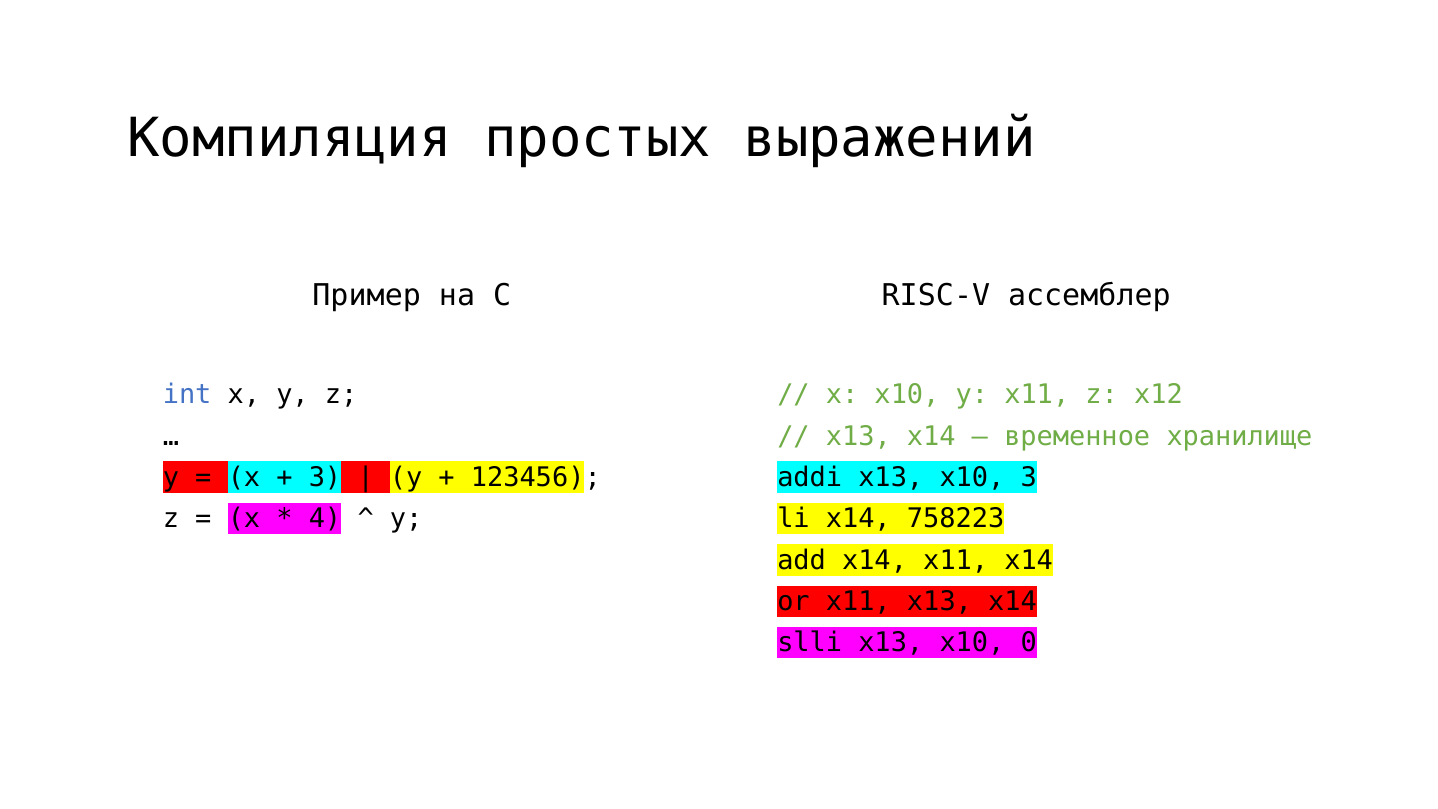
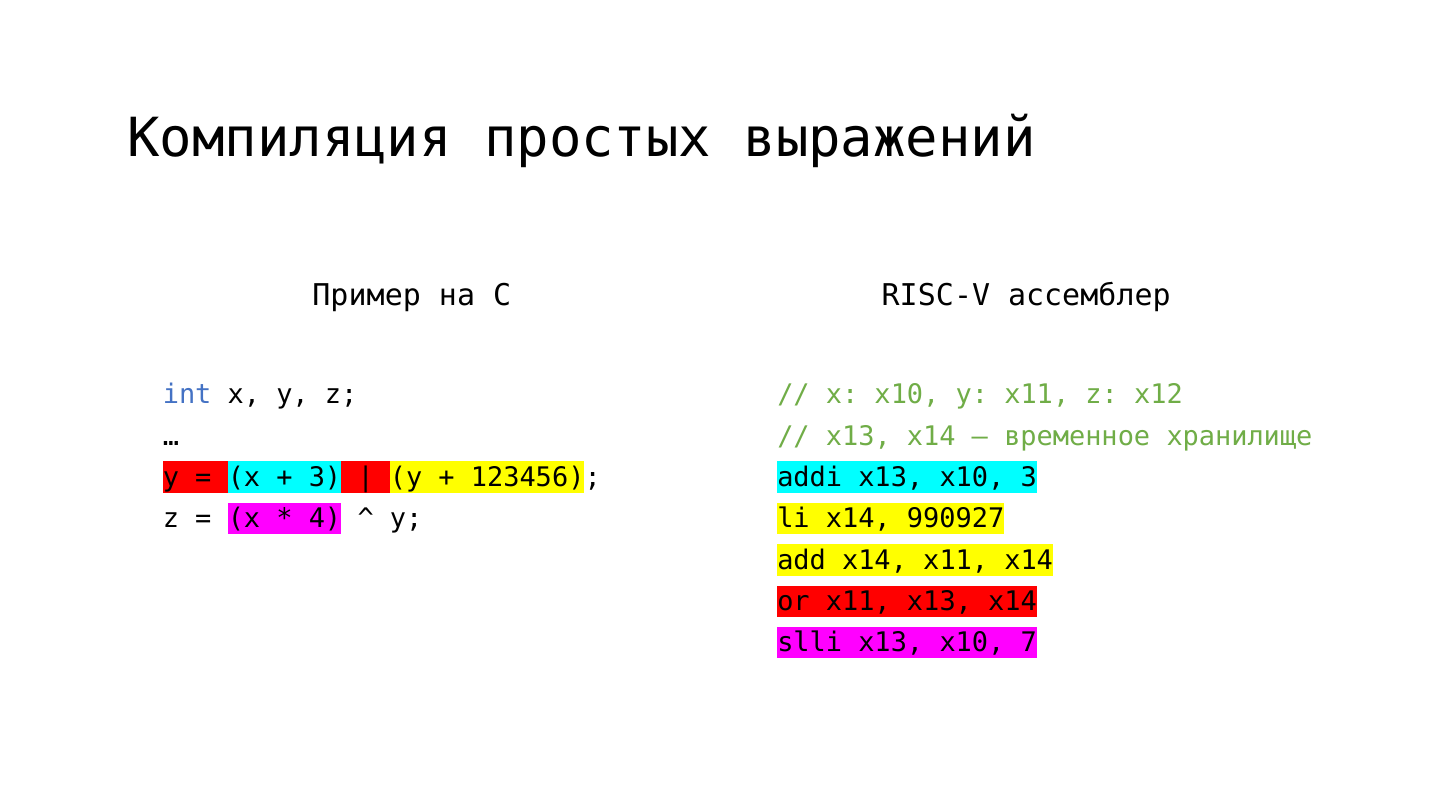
758223: 758223 -> 990927 (956, 519)
0: 0 -> 7 (1029, 643)
